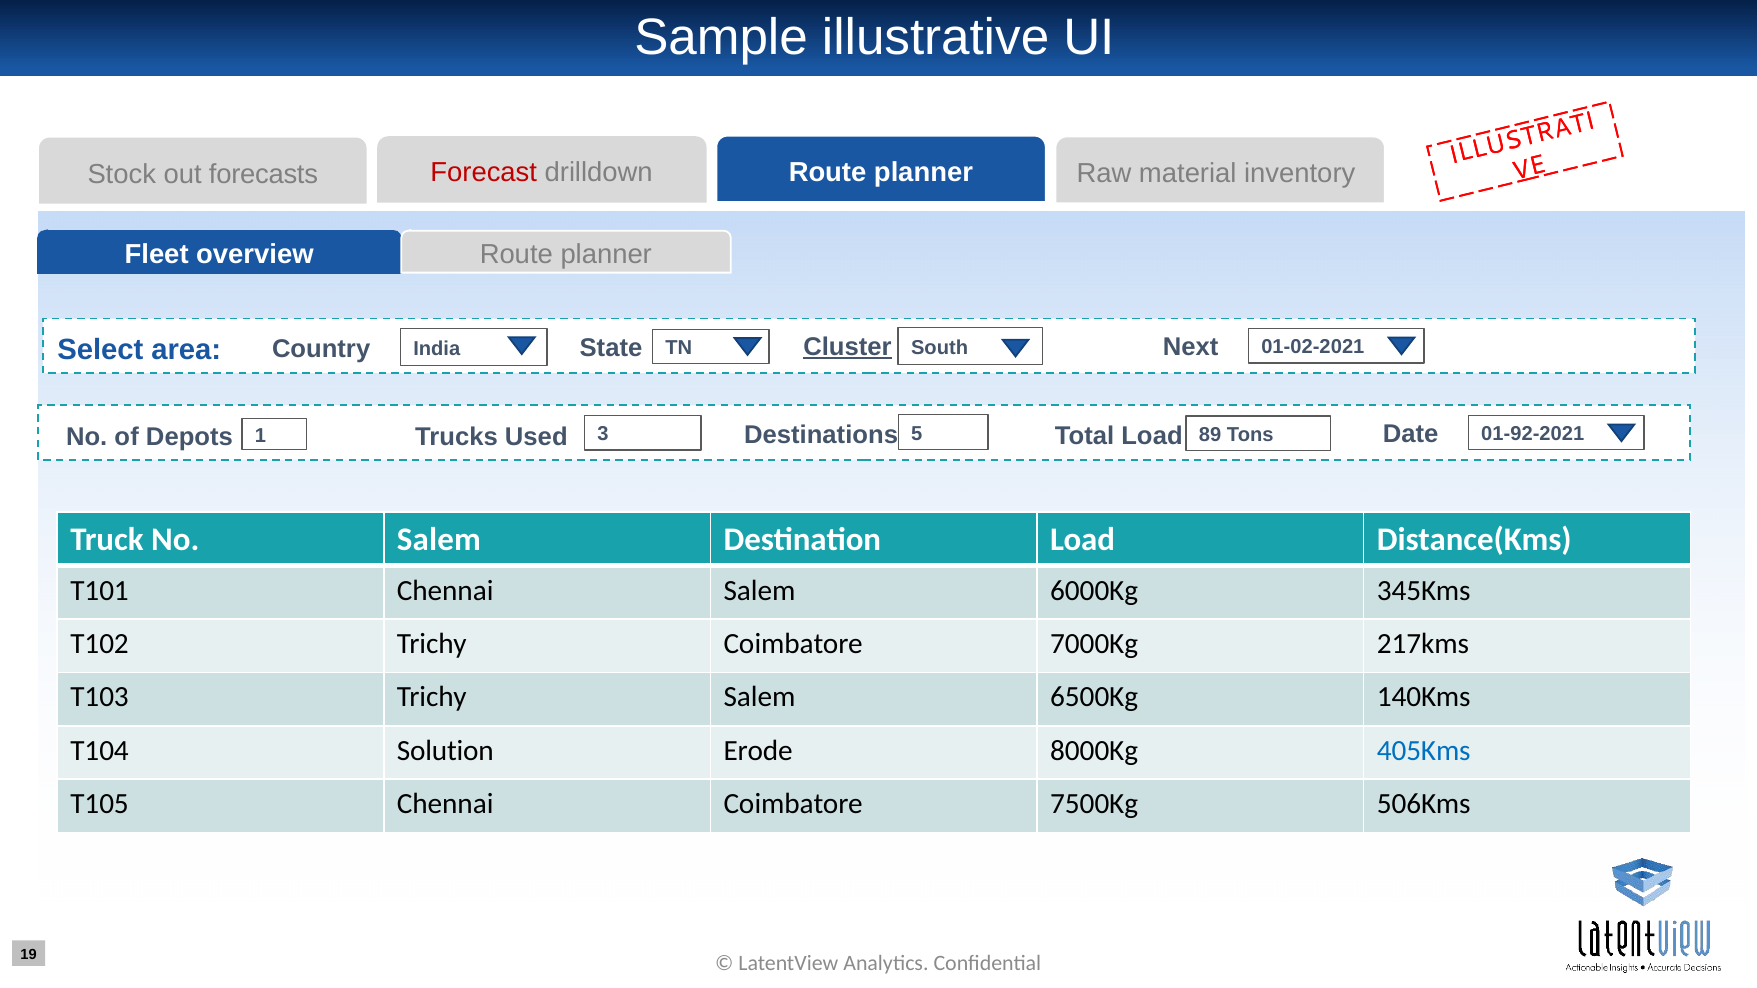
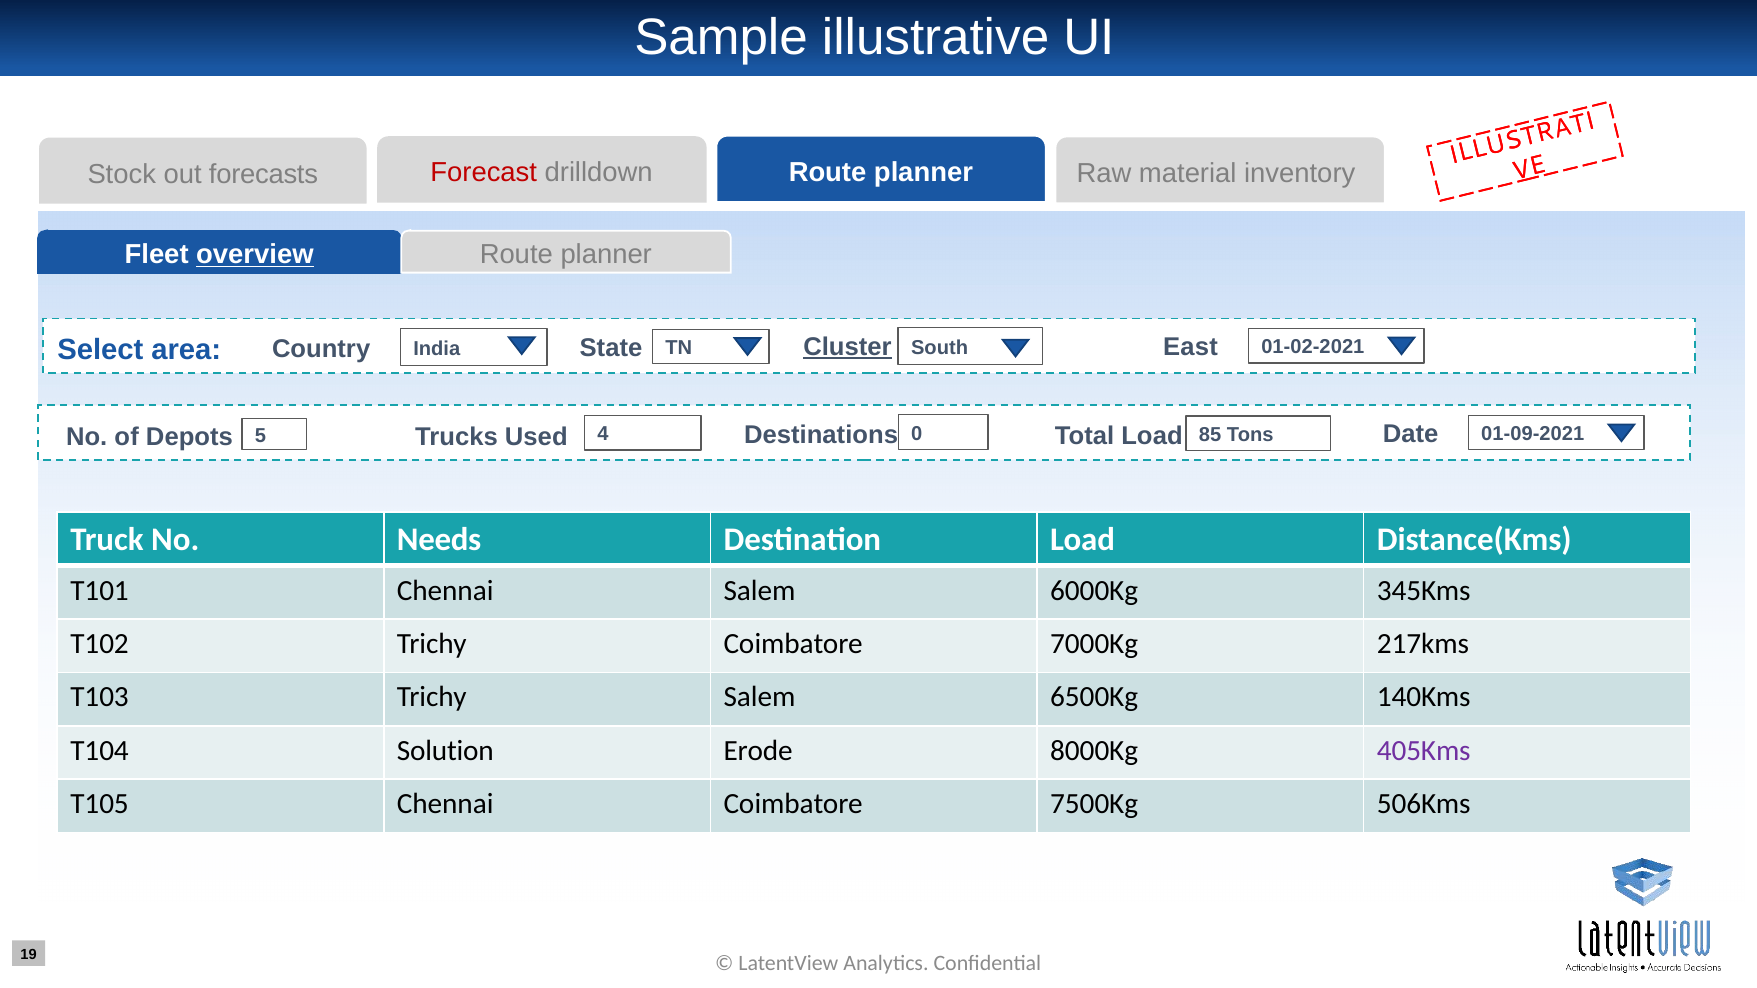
overview underline: none -> present (255, 255)
Next: Next -> East (1191, 347)
1: 1 -> 5 (260, 436)
3: 3 -> 4 (603, 434)
5: 5 -> 0 (917, 434)
89: 89 -> 85 (1210, 435)
01-92-2021: 01-92-2021 -> 01-09-2021 (1533, 434)
No Salem: Salem -> Needs (439, 539)
405Kms colour: blue -> purple (1424, 751)
